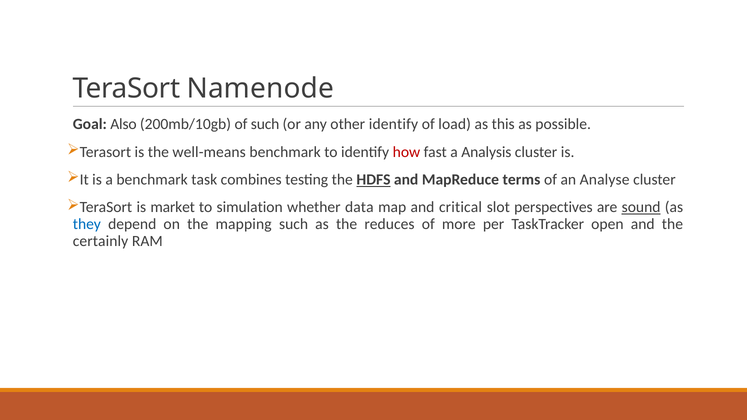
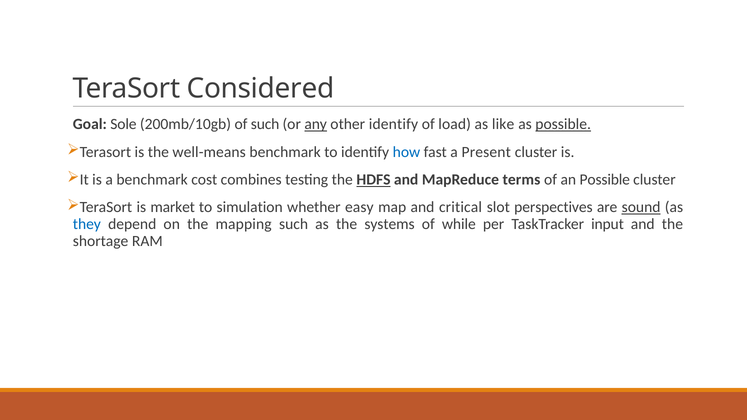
Namenode: Namenode -> Considered (260, 89)
Also: Also -> Sole (123, 124)
any underline: none -> present (316, 124)
this: this -> like (503, 124)
possible underline: none -> present (563, 124)
how colour: red -> blue (406, 152)
Analysis: Analysis -> Present (486, 152)
task: task -> cost (204, 180)
an Analyse: Analyse -> Possible (605, 180)
data: data -> easy (359, 207)
reduces: reduces -> systems (390, 224)
more: more -> while (459, 224)
open: open -> input (608, 224)
certainly: certainly -> shortage (101, 241)
